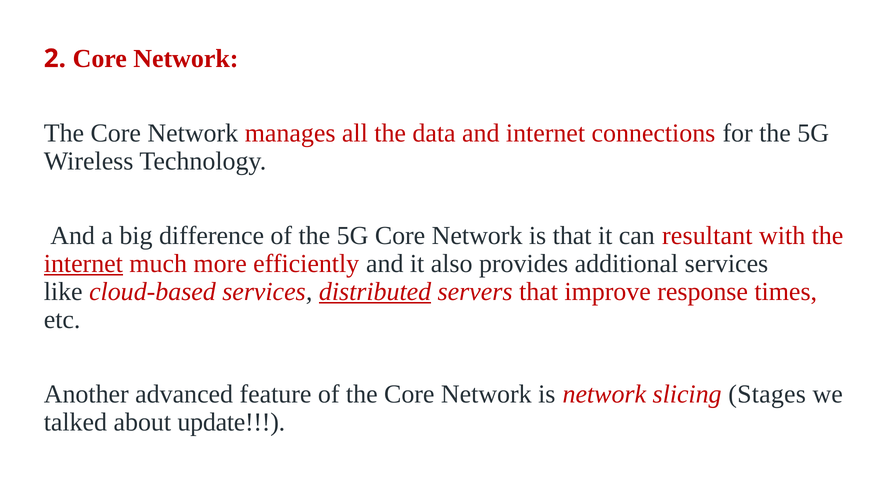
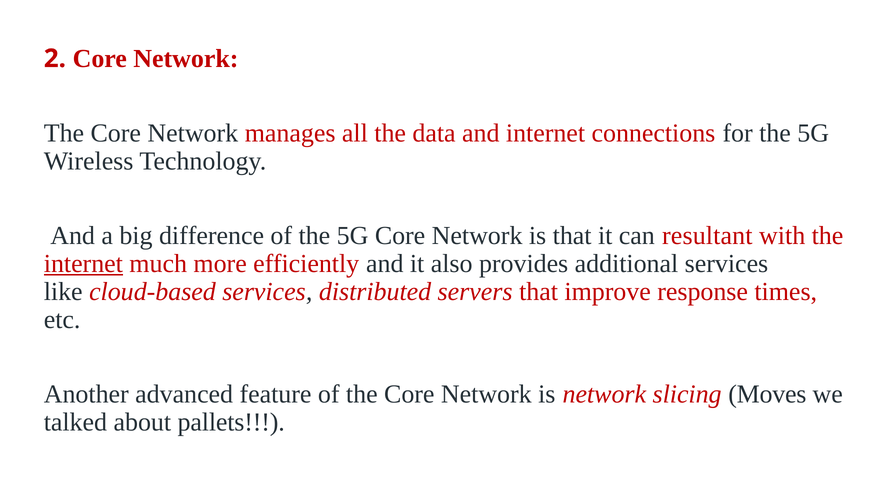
distributed underline: present -> none (375, 292)
Stages: Stages -> Moves (767, 394)
update: update -> pallets (231, 422)
